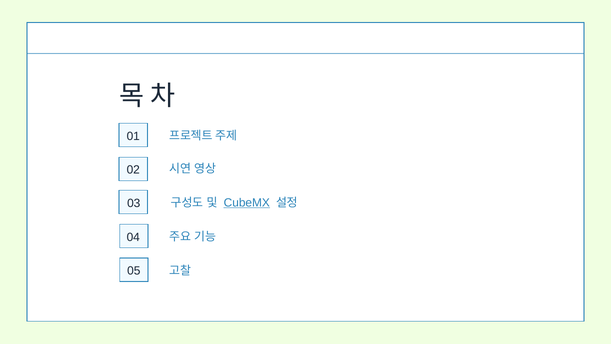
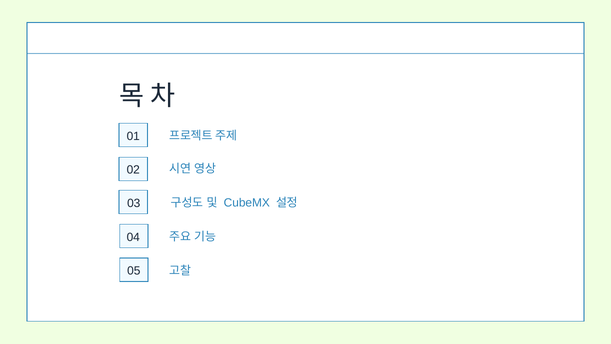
CubeMX underline: present -> none (247, 203)
